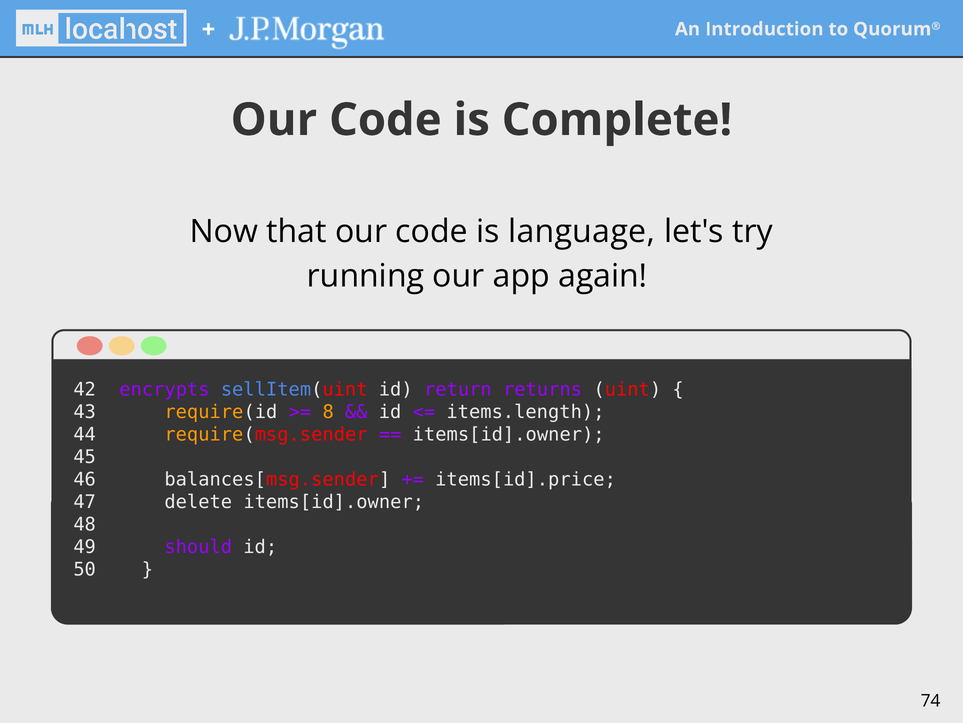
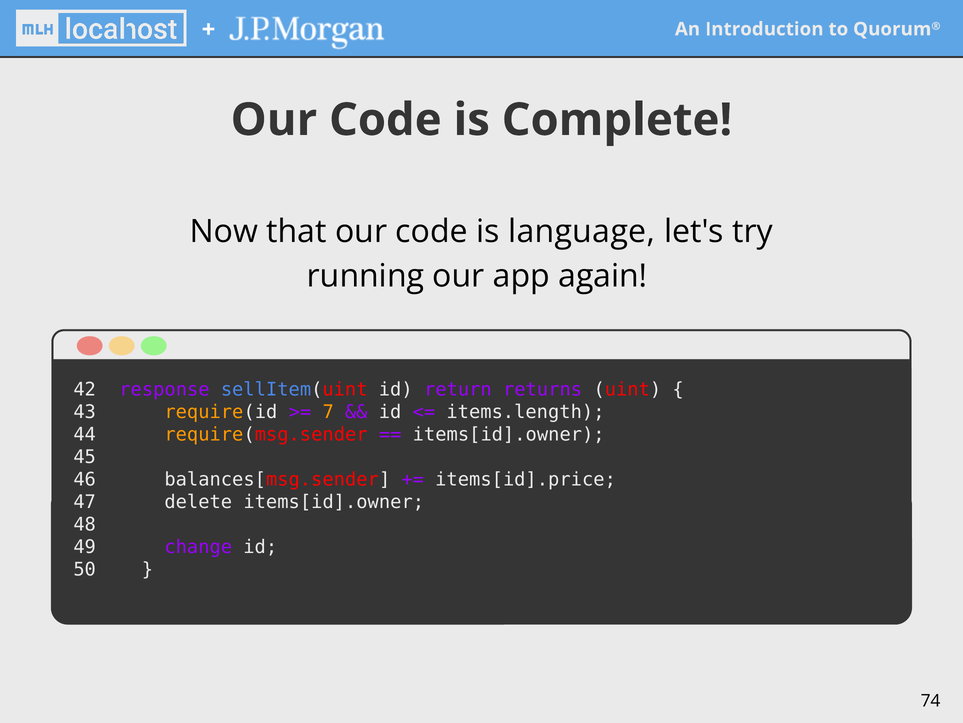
encrypts: encrypts -> response (164, 389)
8: 8 -> 7 (328, 412)
should: should -> change (198, 546)
